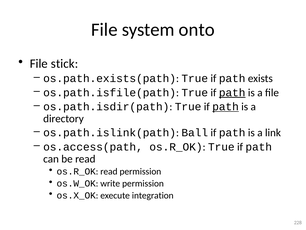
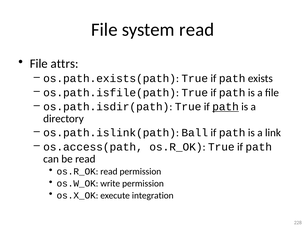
system onto: onto -> read (197, 30)
stick: stick -> attrs (65, 64)
path underline: present -> none (232, 92)
